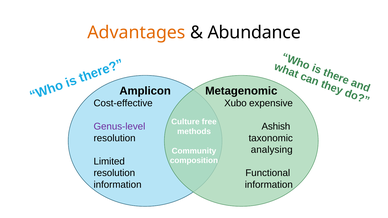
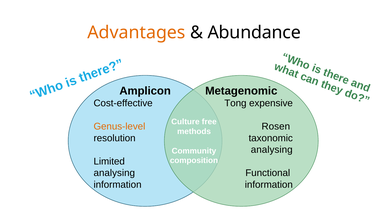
Xubo: Xubo -> Tong (235, 103)
Genus-level colour: purple -> orange (119, 127)
Ashish: Ashish -> Rosen (276, 127)
resolution: resolution -> analysing (114, 173)
